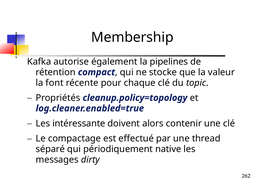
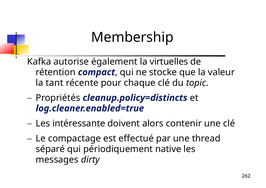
pipelines: pipelines -> virtuelles (169, 62)
font: font -> tant (55, 83)
cleanup.policy=topology: cleanup.policy=topology -> cleanup.policy=distincts (135, 98)
